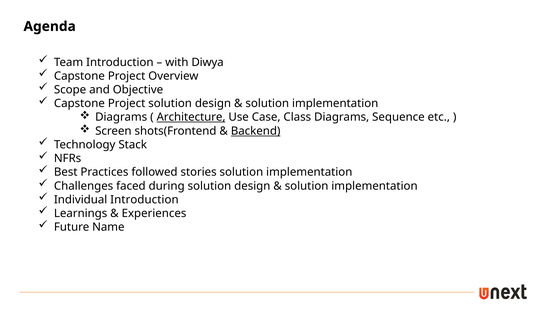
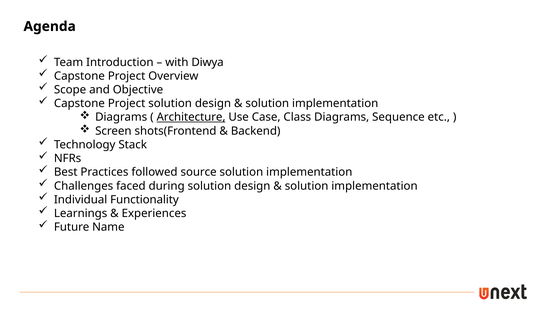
Backend underline: present -> none (256, 131)
stories: stories -> source (199, 172)
Individual Introduction: Introduction -> Functionality (145, 200)
